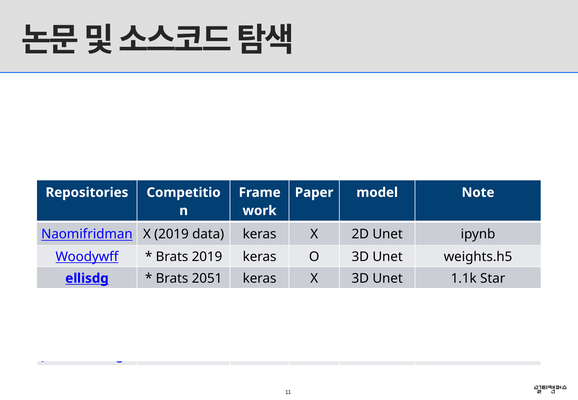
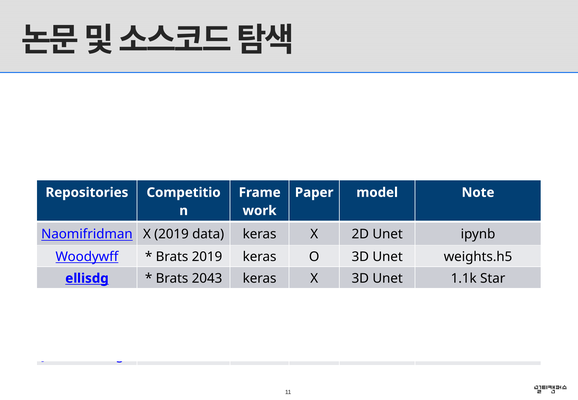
2051: 2051 -> 2043 (207, 279)
